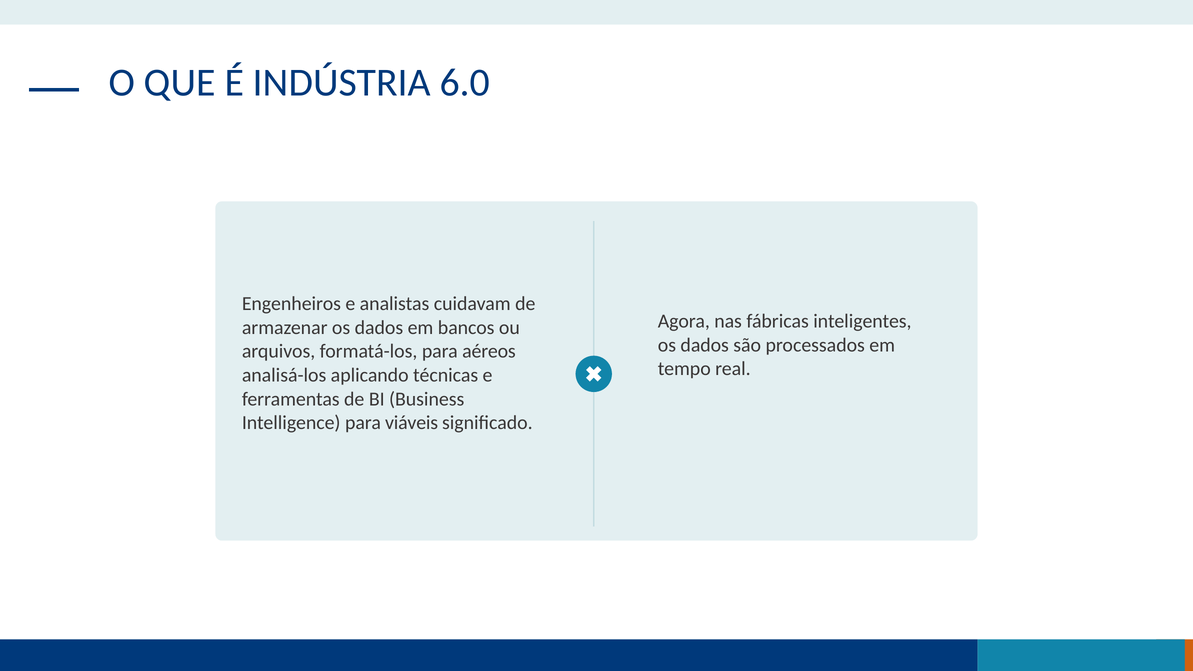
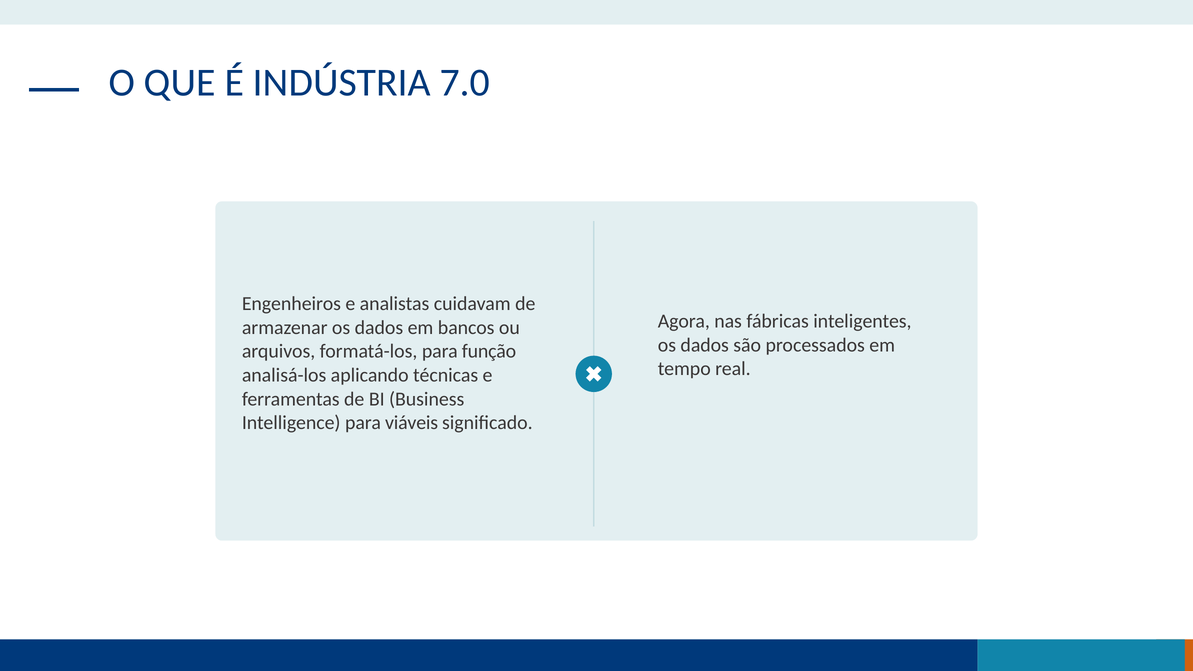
6.0: 6.0 -> 7.0 (465, 83)
aéreos: aéreos -> função (489, 351)
